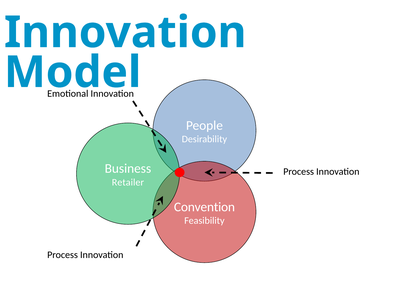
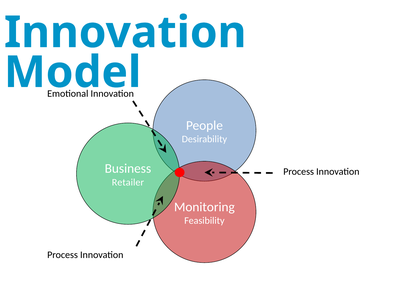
Convention: Convention -> Monitoring (204, 207)
